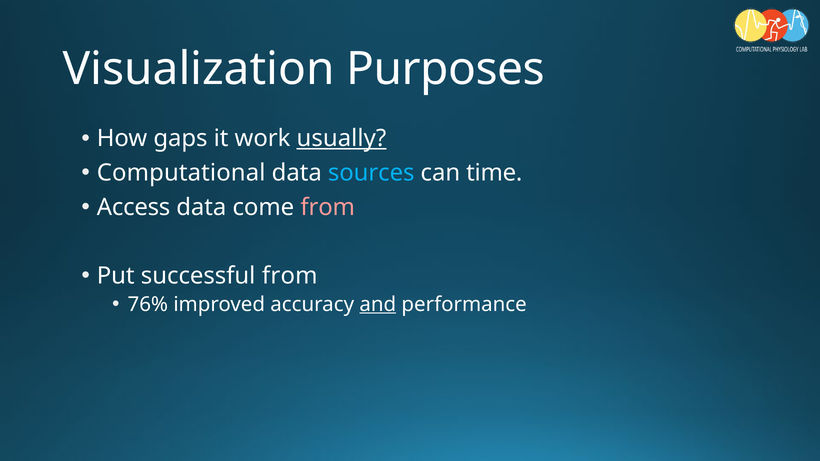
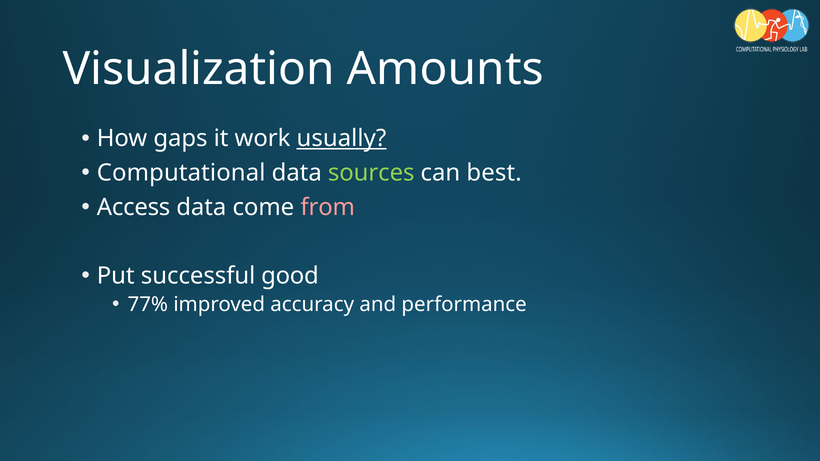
Purposes: Purposes -> Amounts (445, 69)
sources colour: light blue -> light green (371, 173)
time: time -> best (494, 173)
successful from: from -> good (290, 276)
76%: 76% -> 77% (148, 304)
and underline: present -> none (378, 304)
